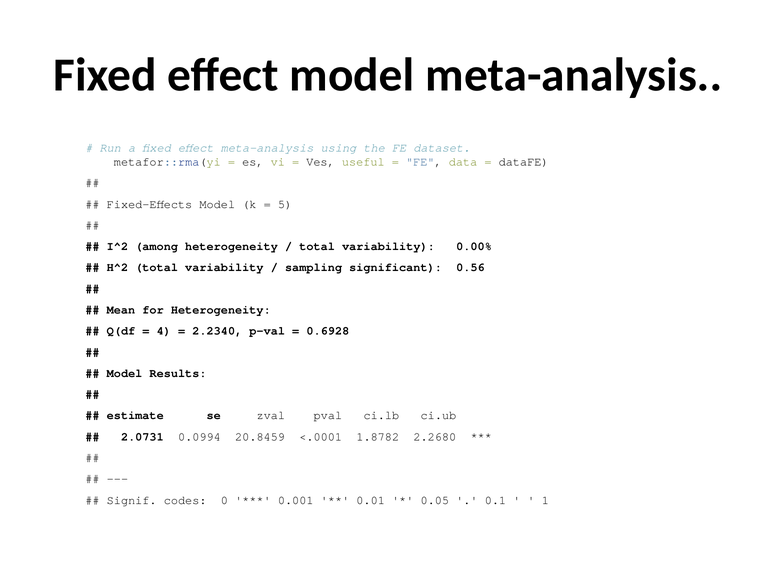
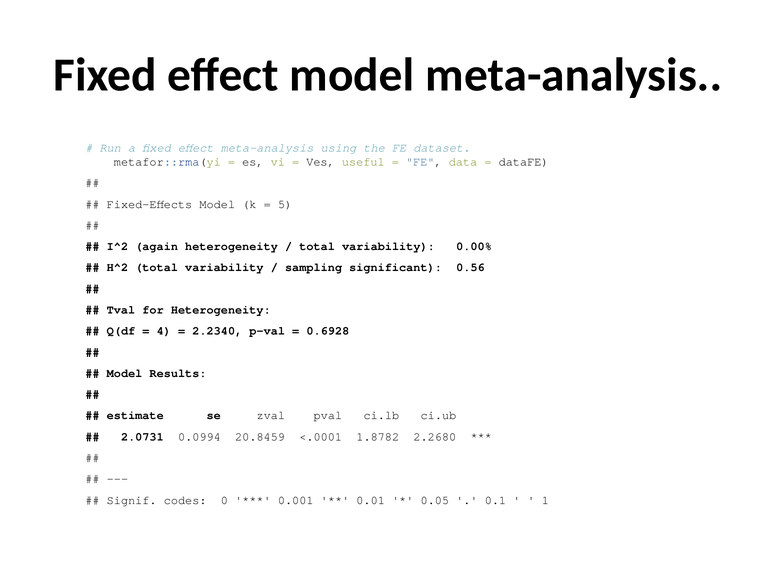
among: among -> again (157, 246)
Mean: Mean -> Tval (121, 310)
